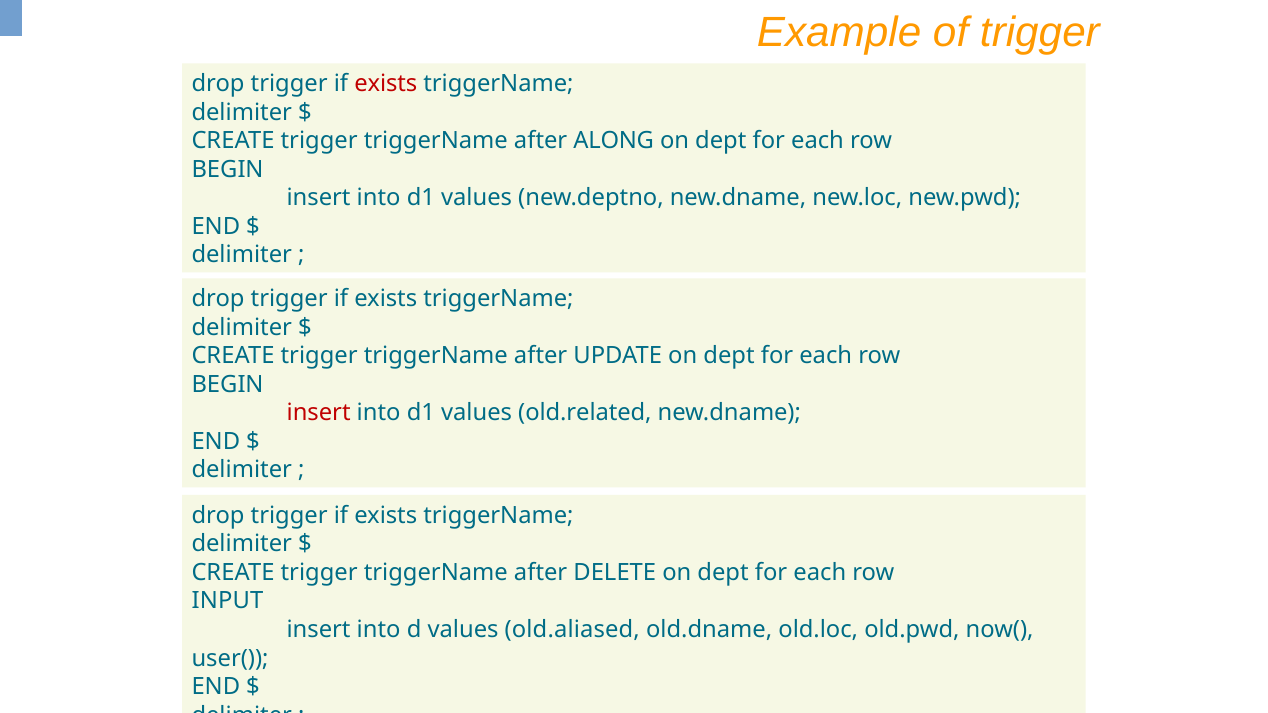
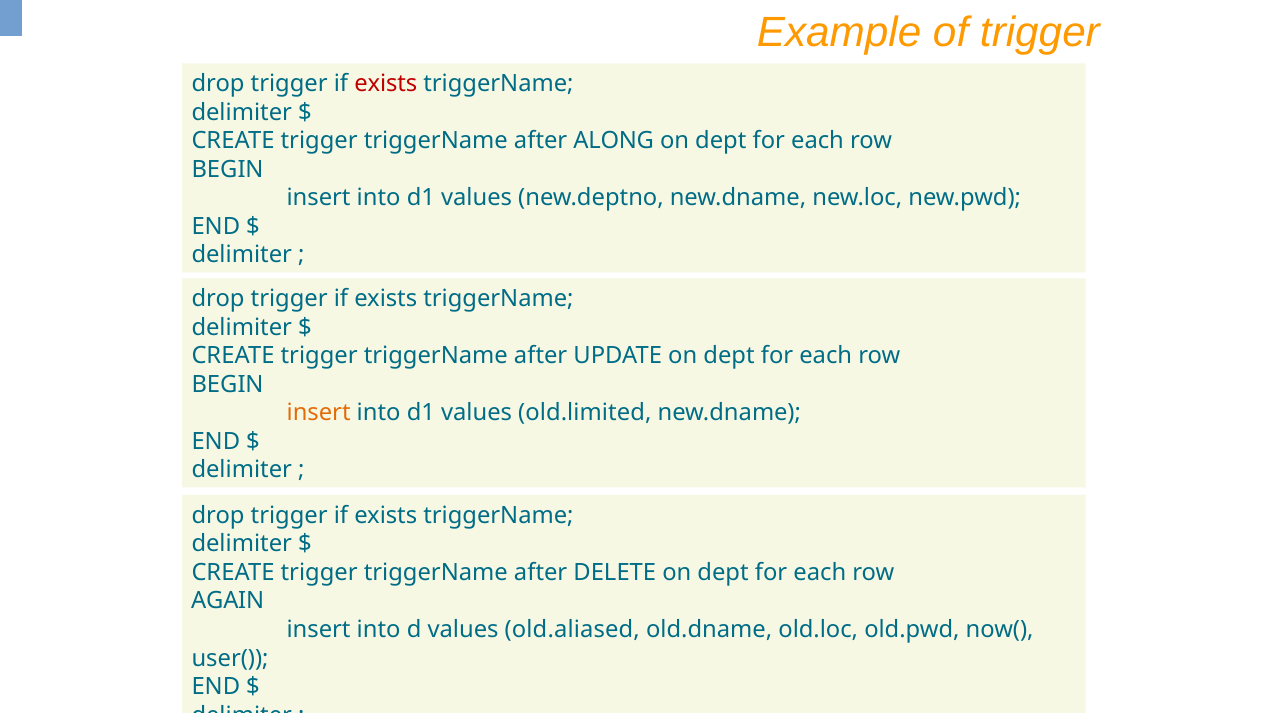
insert colour: red -> orange (319, 413)
old.related: old.related -> old.limited (585, 413)
INPUT: INPUT -> AGAIN (228, 601)
